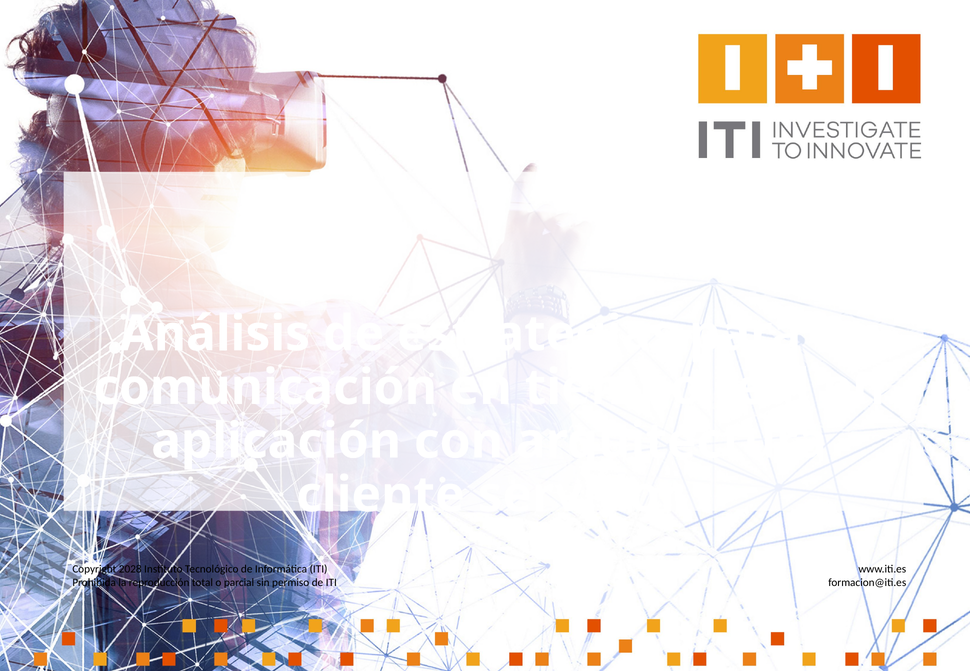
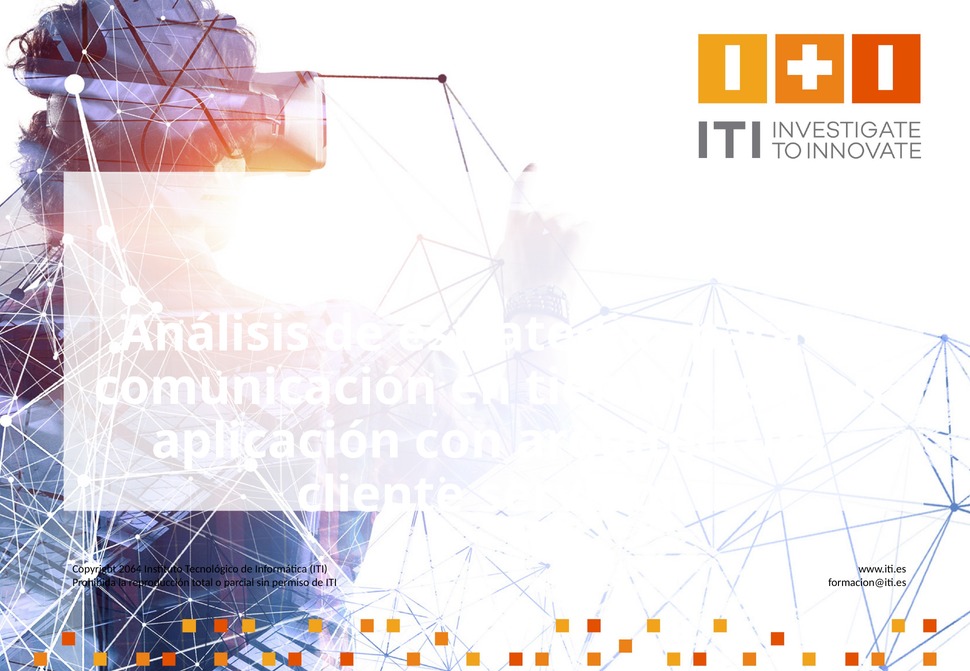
2028: 2028 -> 2064 (130, 570)
